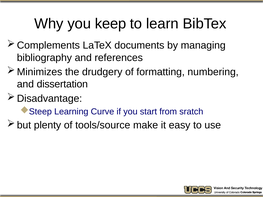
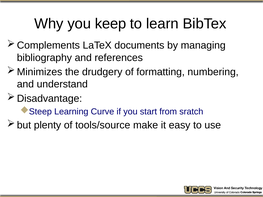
dissertation: dissertation -> understand (62, 84)
